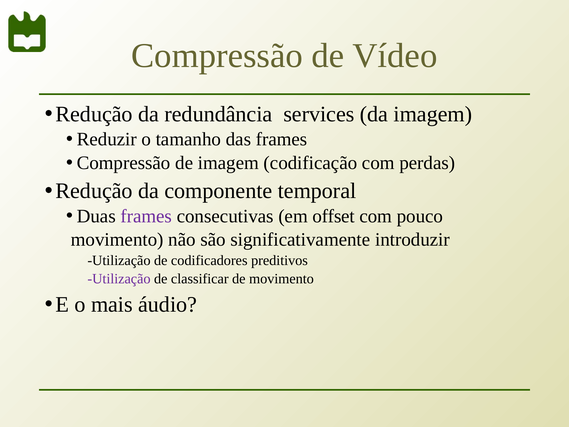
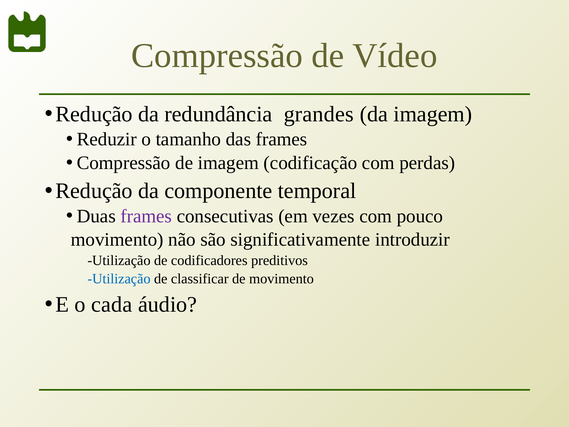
services: services -> grandes (319, 114)
offset: offset -> vezes (334, 216)
Utilização colour: purple -> blue (119, 279)
mais: mais -> cada (112, 304)
